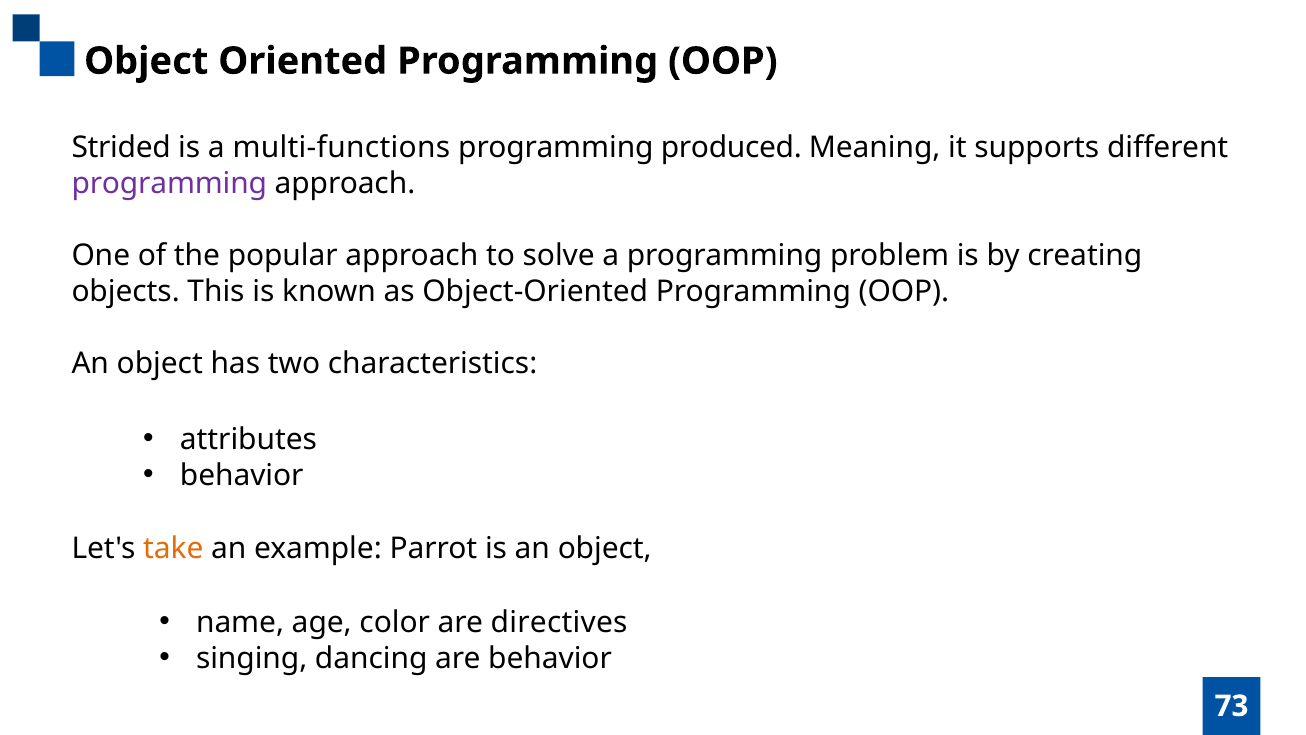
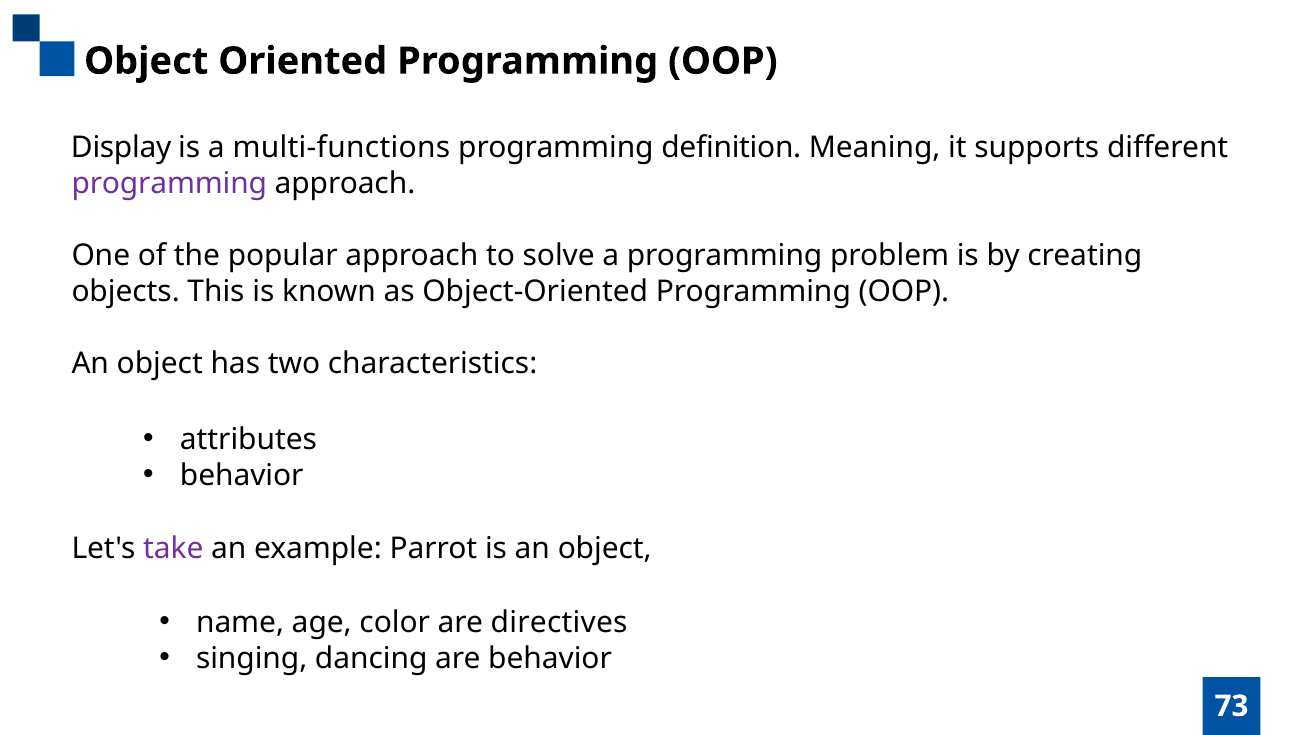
Strided: Strided -> Display (121, 148)
produced: produced -> definition (731, 148)
take colour: orange -> purple (173, 548)
